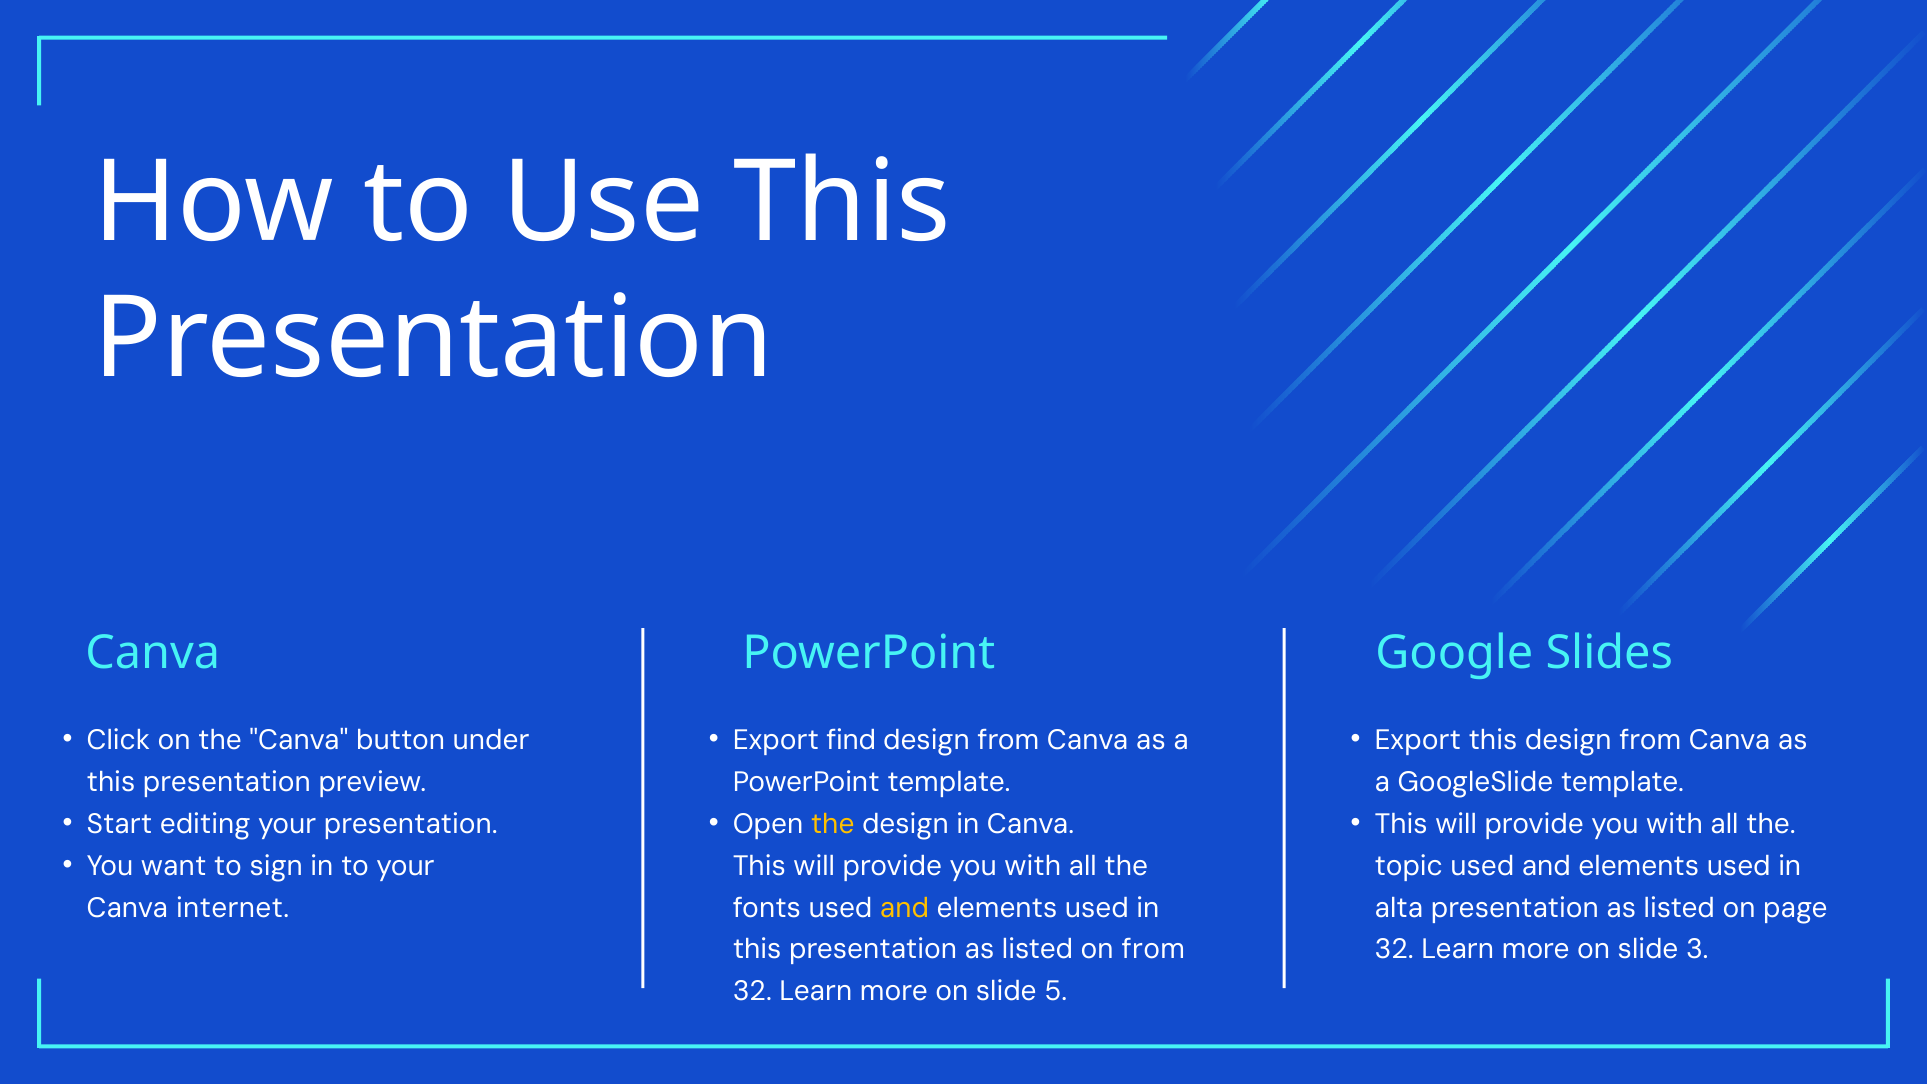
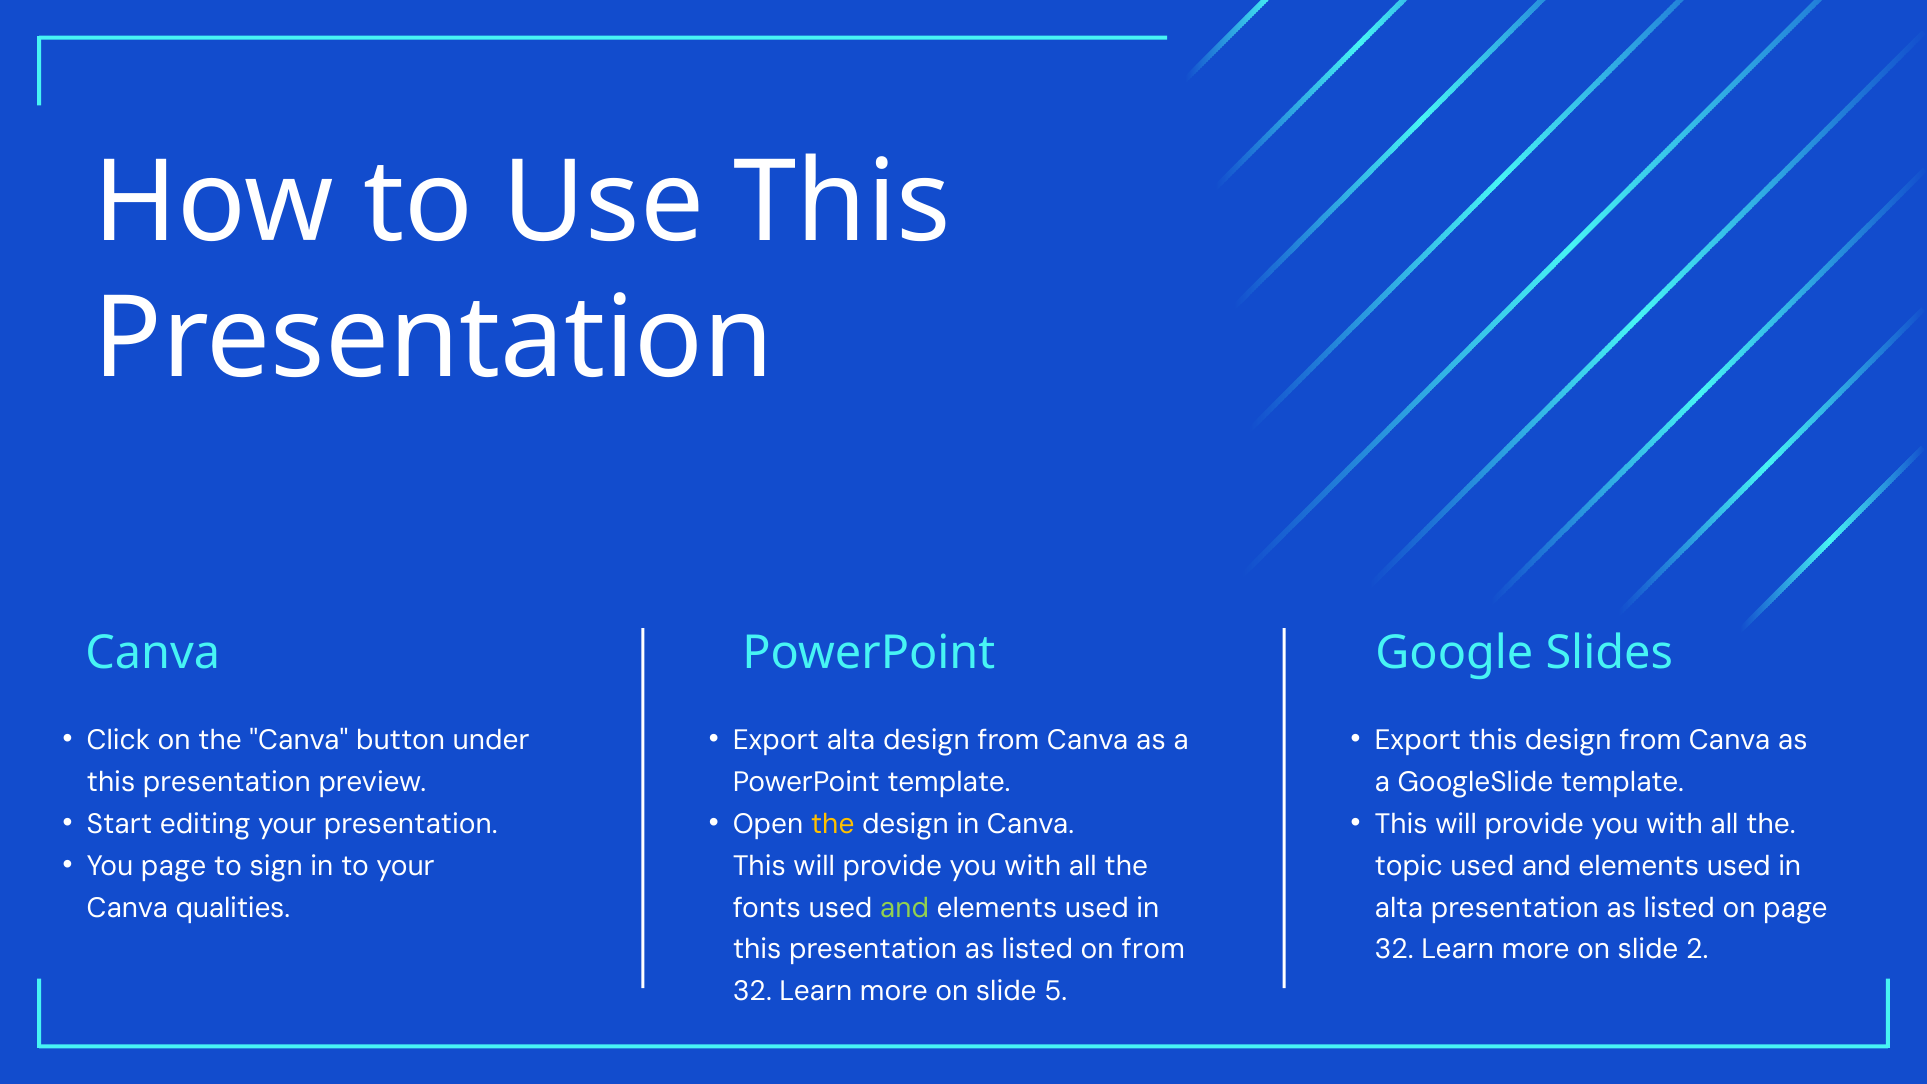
Export find: find -> alta (851, 740)
You want: want -> page (174, 866)
internet: internet -> qualities (233, 908)
and colour: yellow -> light green (905, 908)
3: 3 -> 2 (1697, 950)
